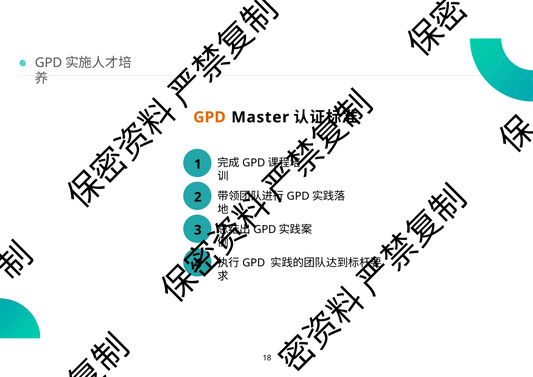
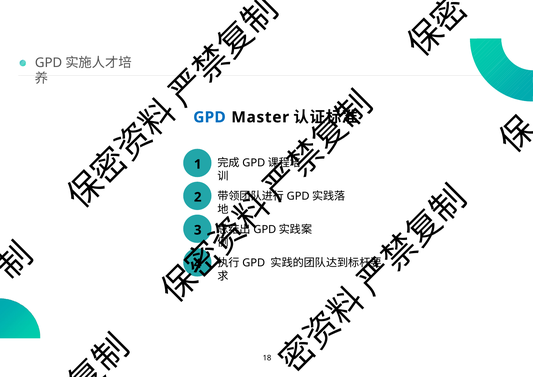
GPD colour: orange -> blue (209, 117)
